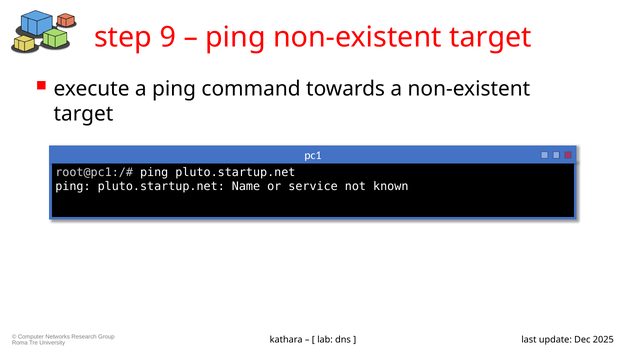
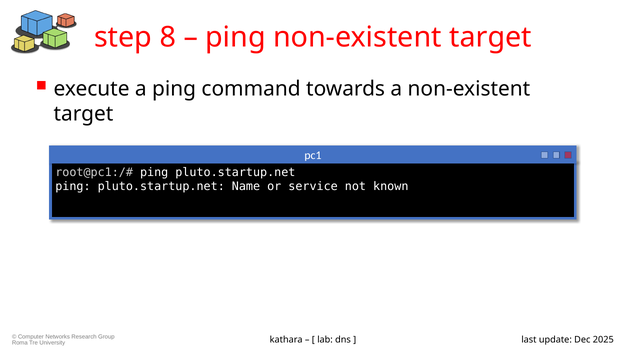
9: 9 -> 8 (168, 37)
